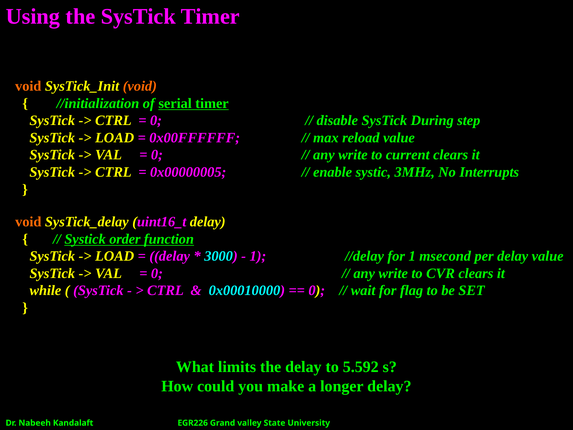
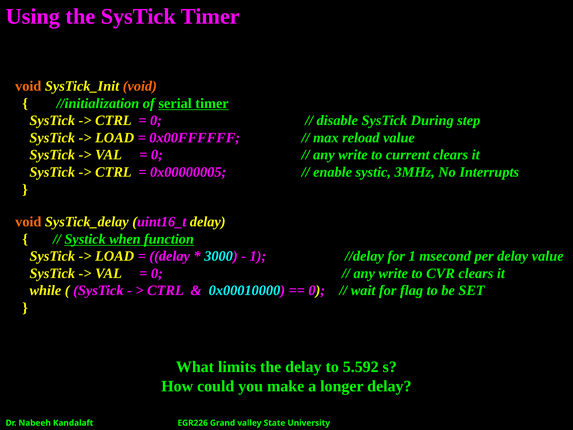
order: order -> when (125, 239)
